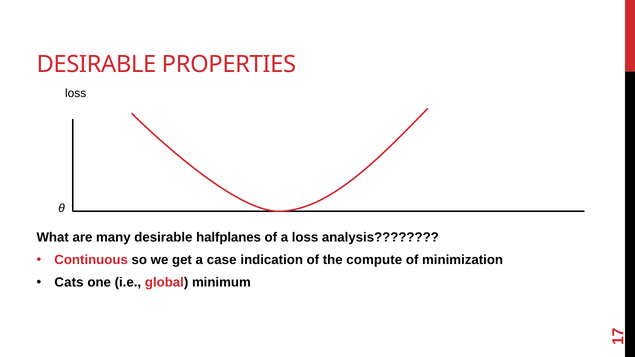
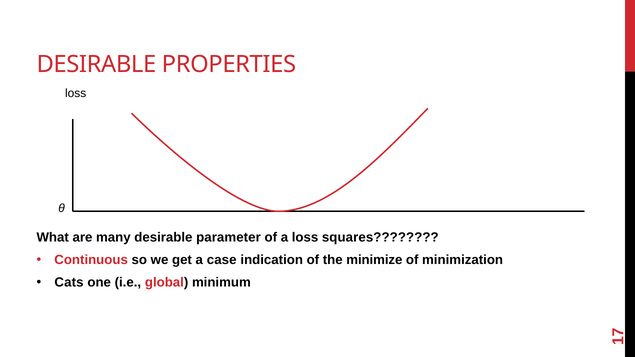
halfplanes: halfplanes -> parameter (228, 238)
analysis: analysis -> squares (380, 238)
compute: compute -> minimize (374, 260)
